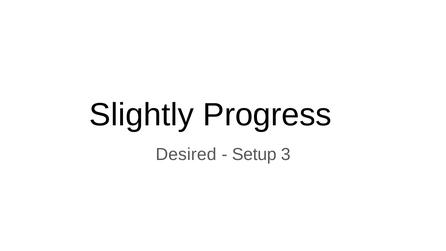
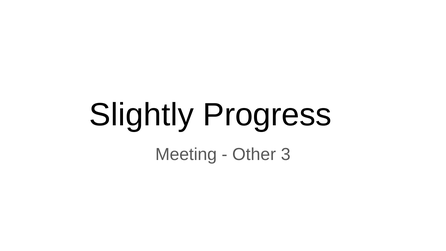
Desired: Desired -> Meeting (186, 154)
Setup: Setup -> Other (254, 154)
